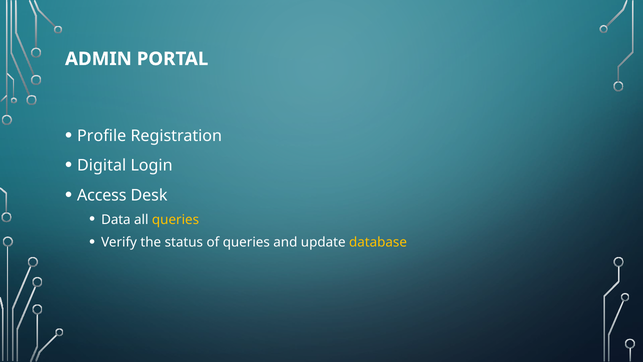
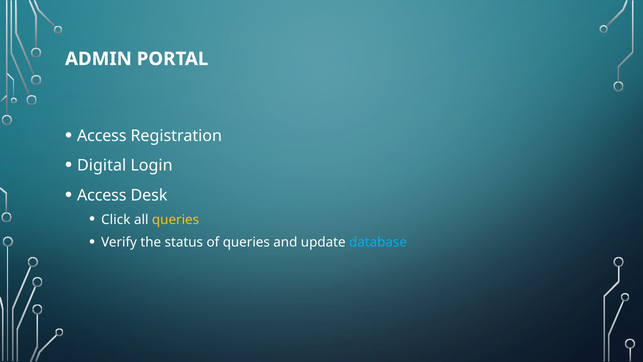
Profile: Profile -> Access (102, 136)
Data: Data -> Click (116, 219)
database colour: yellow -> light blue (378, 242)
